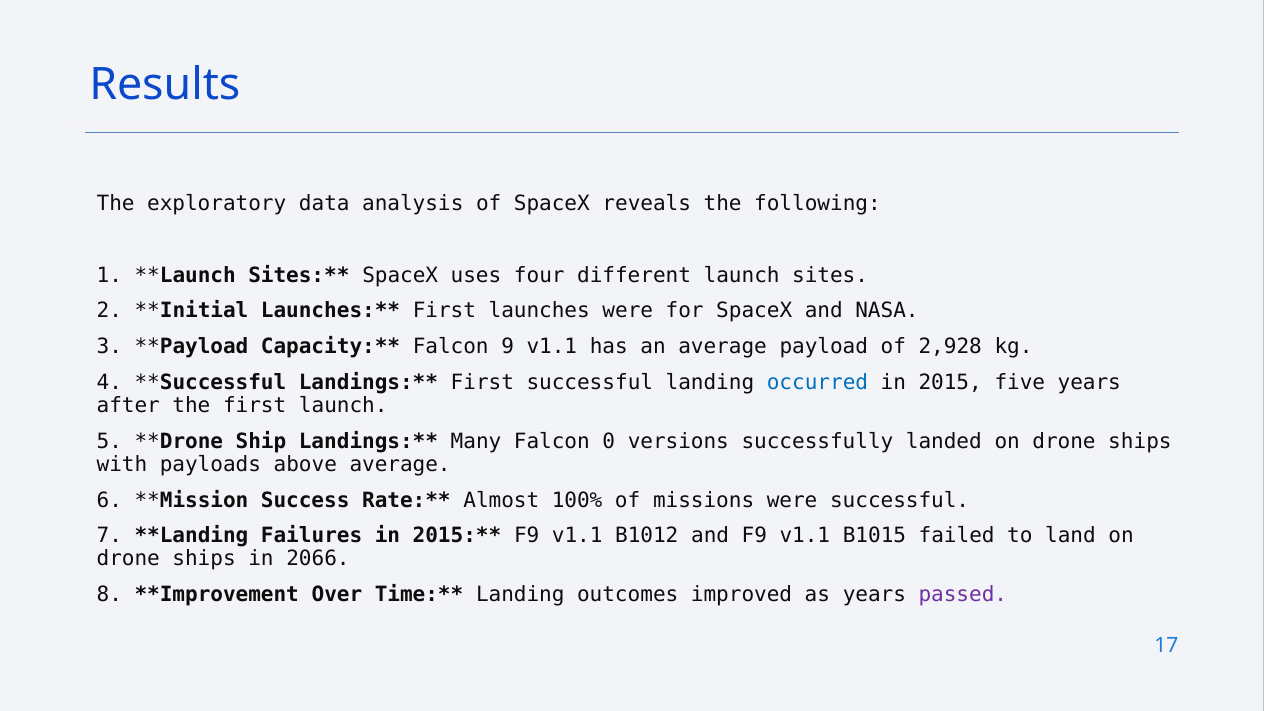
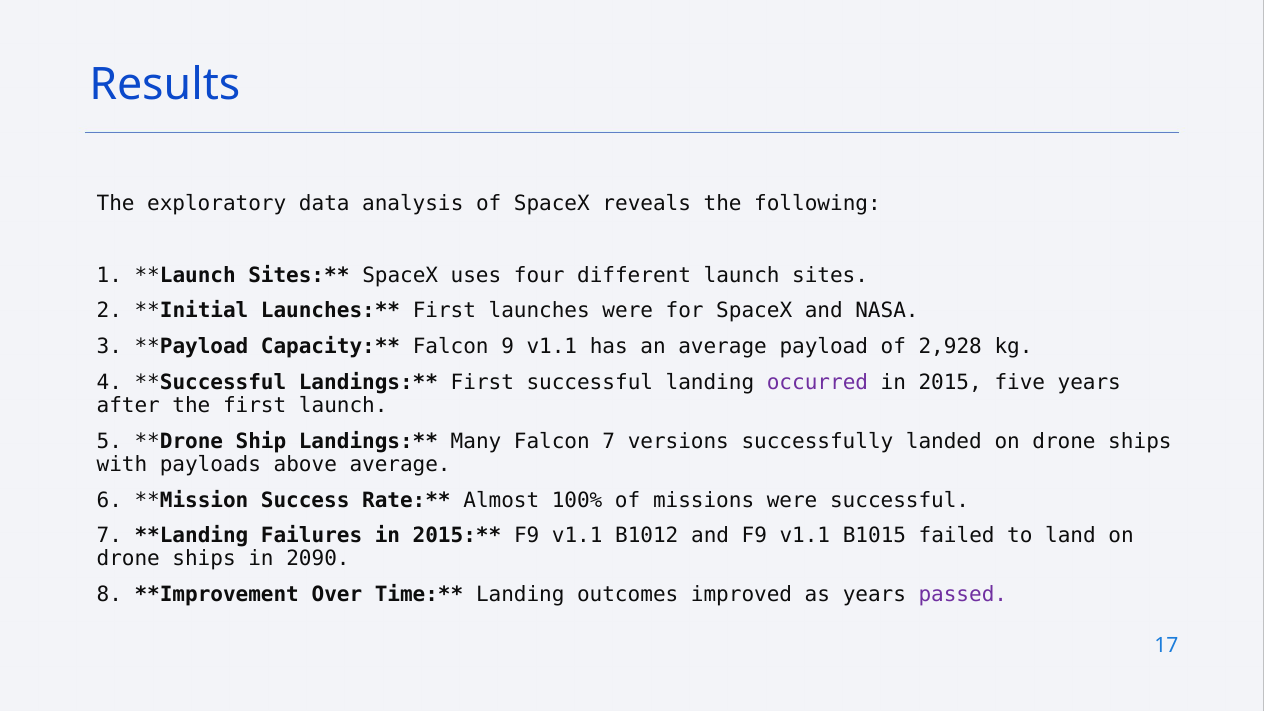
occurred colour: blue -> purple (817, 383)
Falcon 0: 0 -> 7 (609, 441)
2066: 2066 -> 2090 (318, 559)
